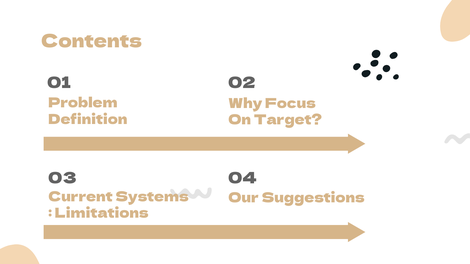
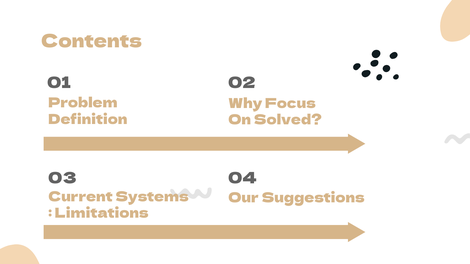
Target: Target -> Solved (288, 120)
